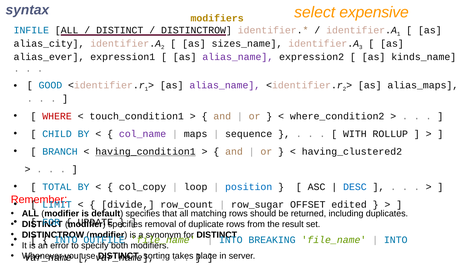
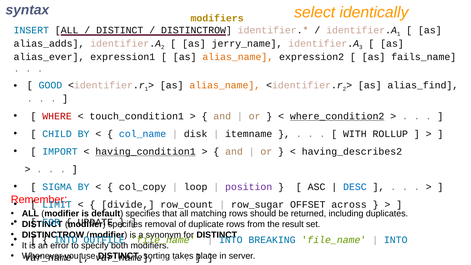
expensive: expensive -> identically (374, 12)
INFILE: INFILE -> INSERT (31, 30)
alias_city: alias_city -> alias_adds (49, 44)
sizes_name: sizes_name -> jerry_name (247, 44)
alias_name colour: purple -> orange (238, 57)
kinds_name: kinds_name -> fails_name (424, 57)
alias_name colour: purple -> orange (225, 85)
alias_maps: alias_maps -> alias_find (423, 85)
where_condition2 underline: none -> present (337, 116)
col_name colour: purple -> blue (143, 134)
maps: maps -> disk (196, 134)
sequence: sequence -> itemname (249, 134)
BRANCH: BRANCH -> IMPORT (60, 152)
having_clustered2: having_clustered2 -> having_describes2 (352, 152)
TOTAL: TOTAL -> SIGMA (57, 187)
position colour: blue -> purple (249, 187)
edited: edited -> across (349, 205)
